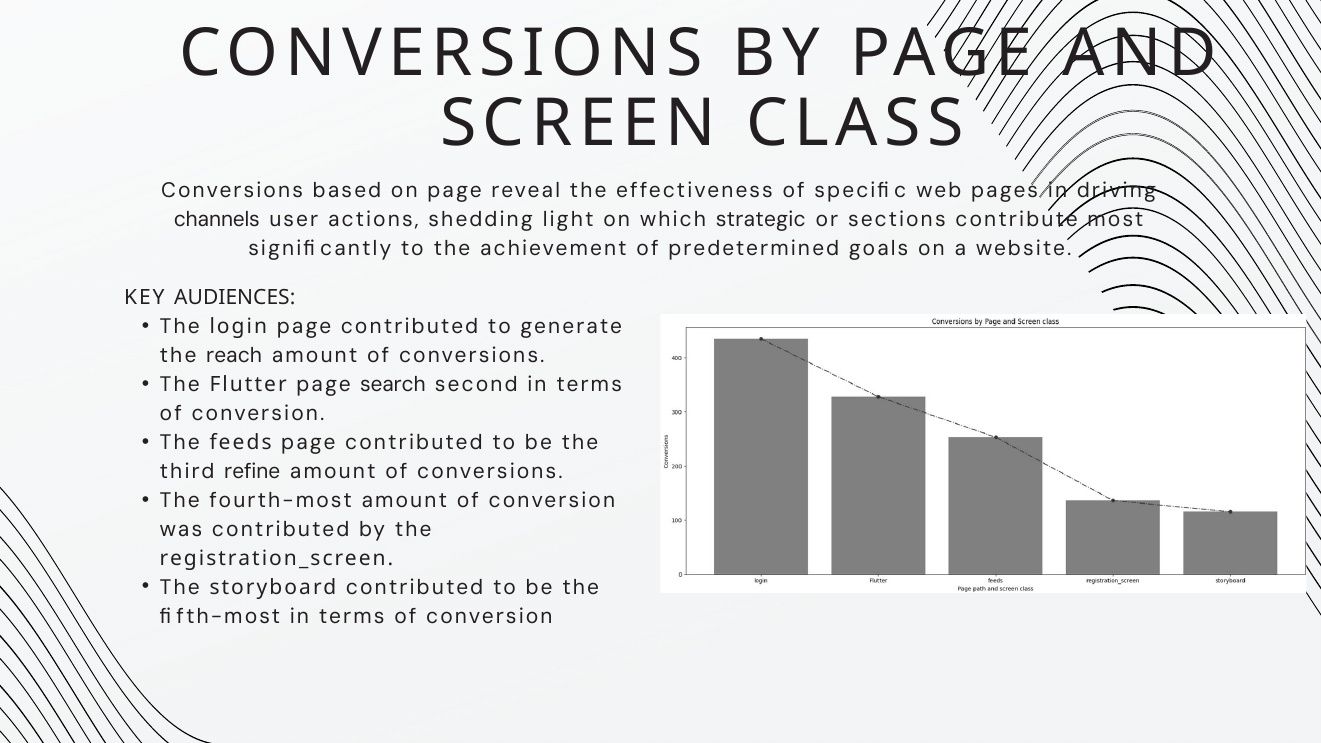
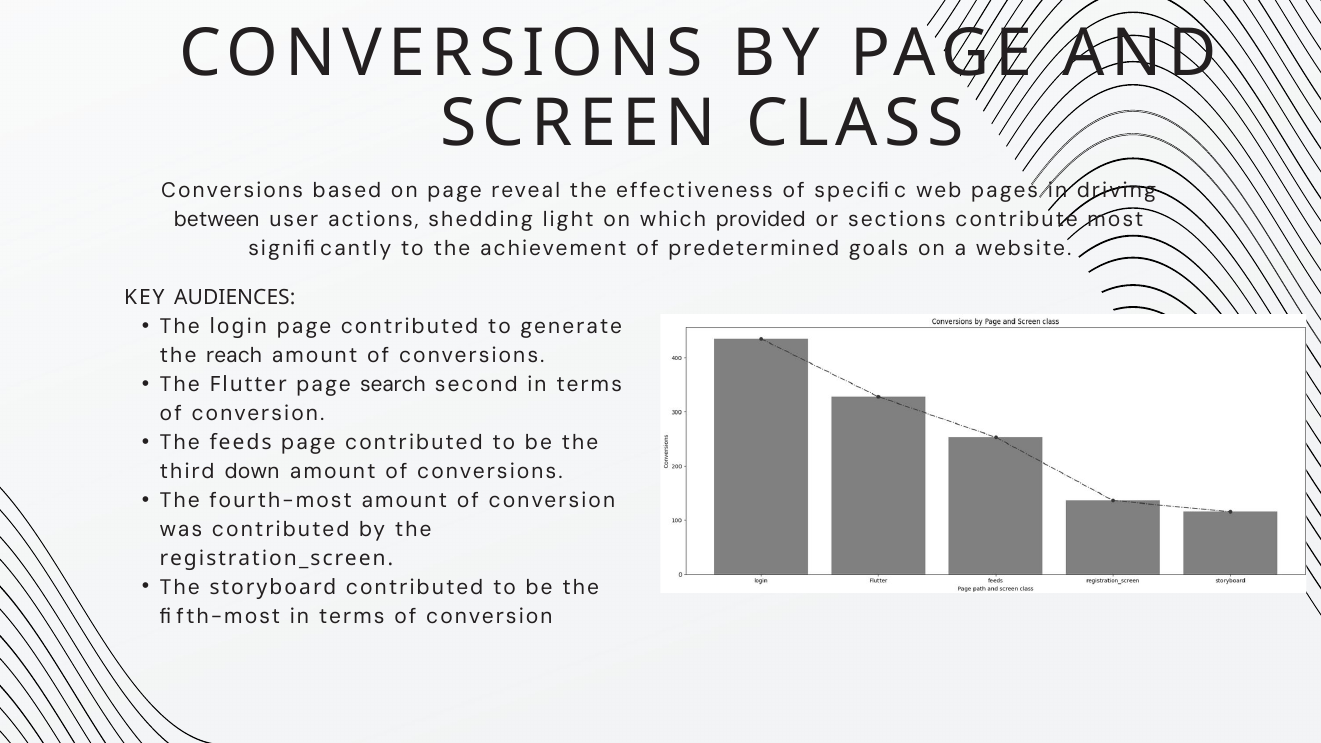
channels: channels -> between (217, 219)
strategic: strategic -> provided (761, 219)
refine: refine -> down (252, 471)
